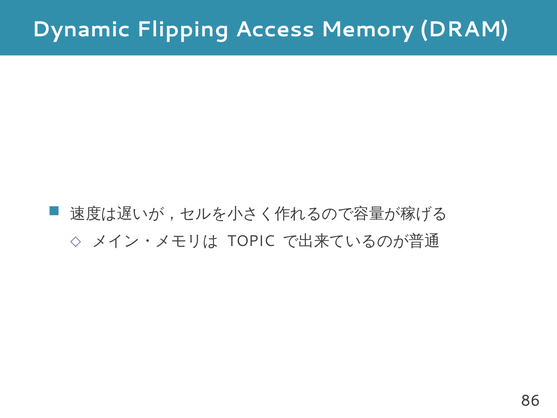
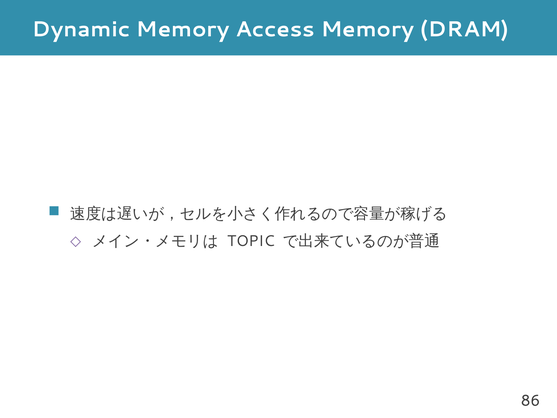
Dynamic Flipping: Flipping -> Memory (183, 29)
